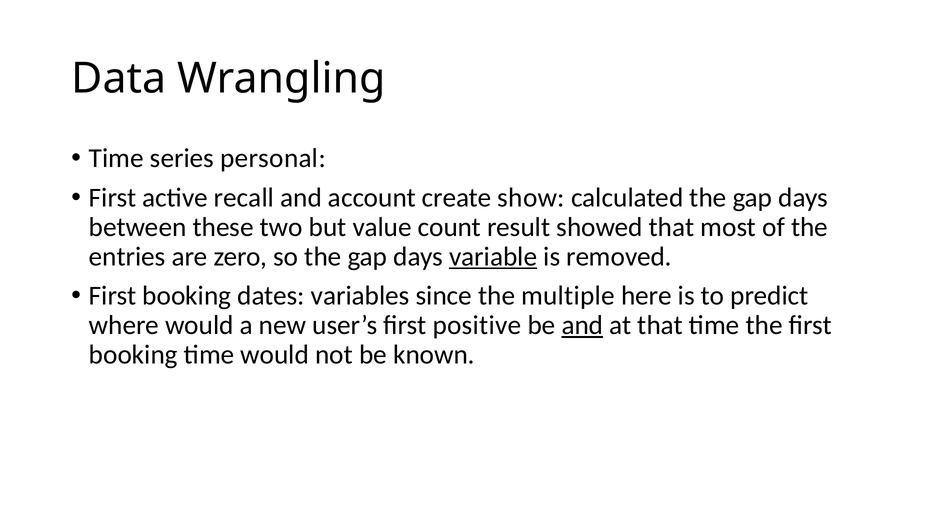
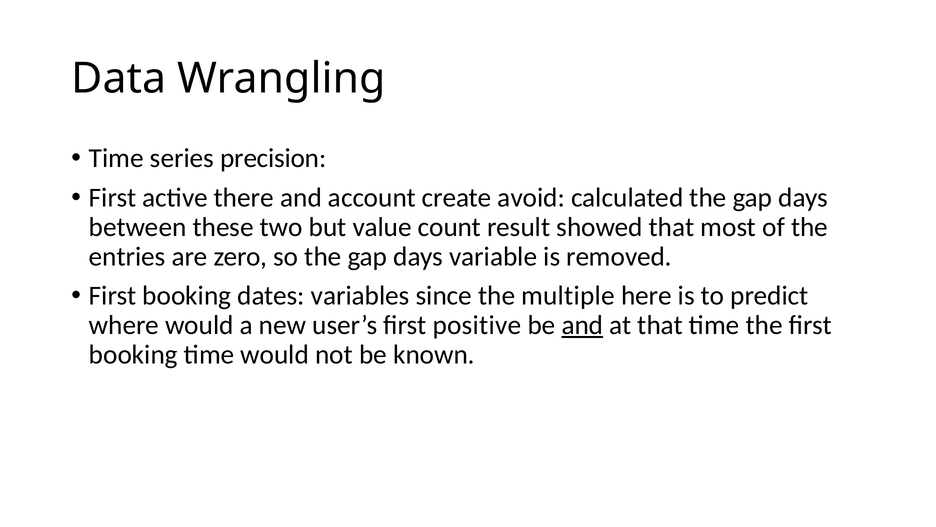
personal: personal -> precision (273, 158)
recall: recall -> there (244, 197)
show: show -> avoid (531, 197)
variable underline: present -> none (493, 256)
